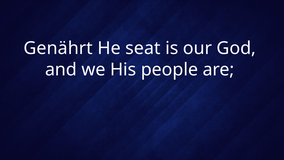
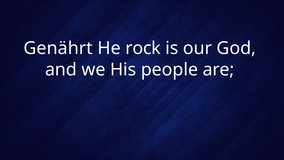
seat: seat -> rock (143, 48)
